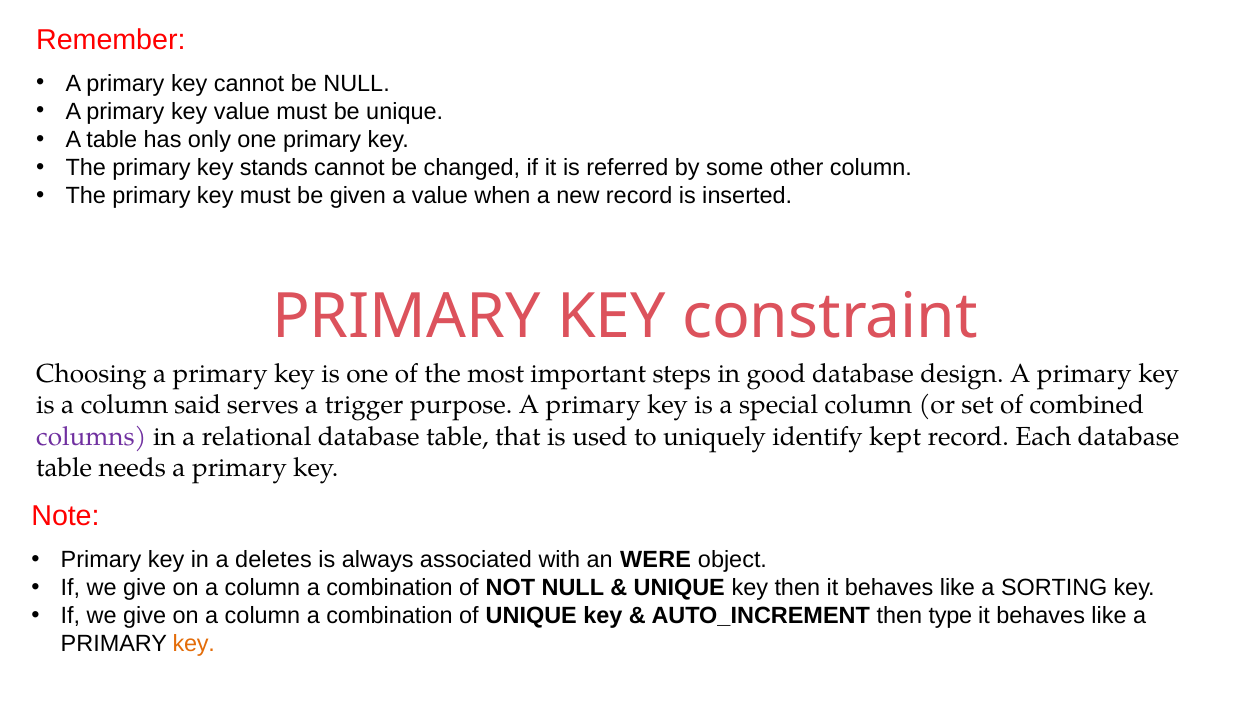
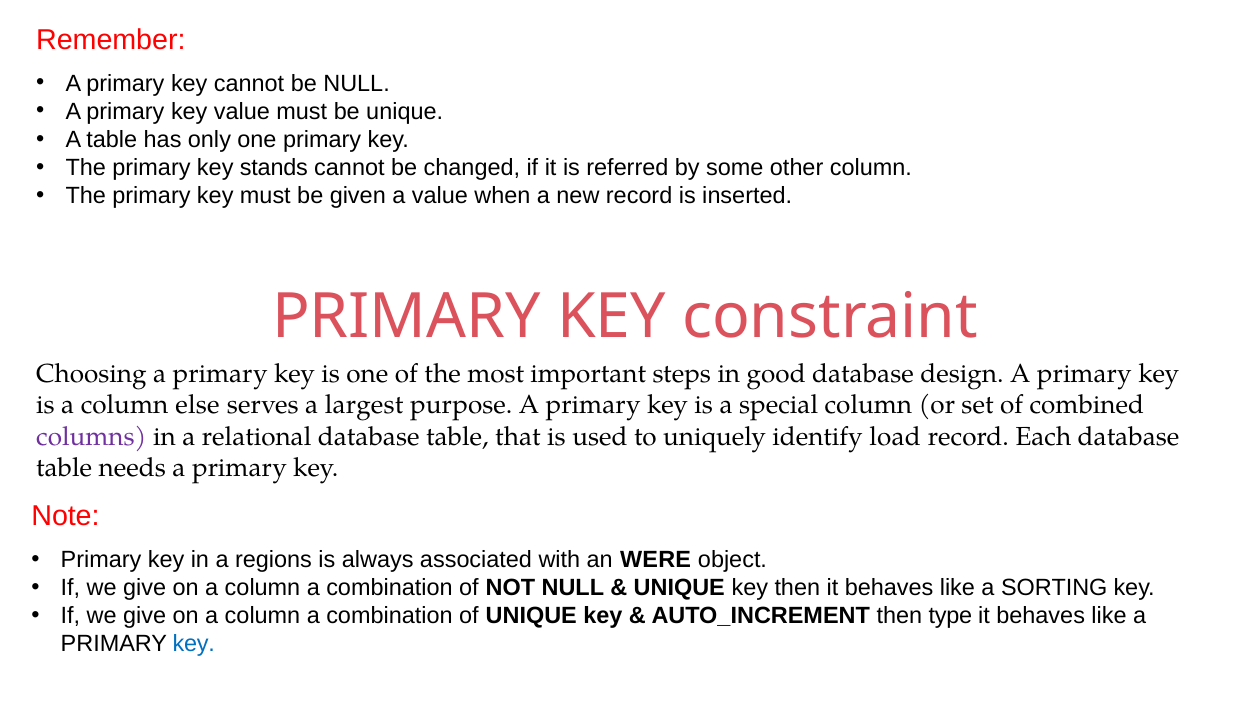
said: said -> else (197, 405)
trigger: trigger -> largest (364, 405)
kept: kept -> load (895, 436)
deletes: deletes -> regions (273, 559)
key colour: orange -> blue (194, 644)
